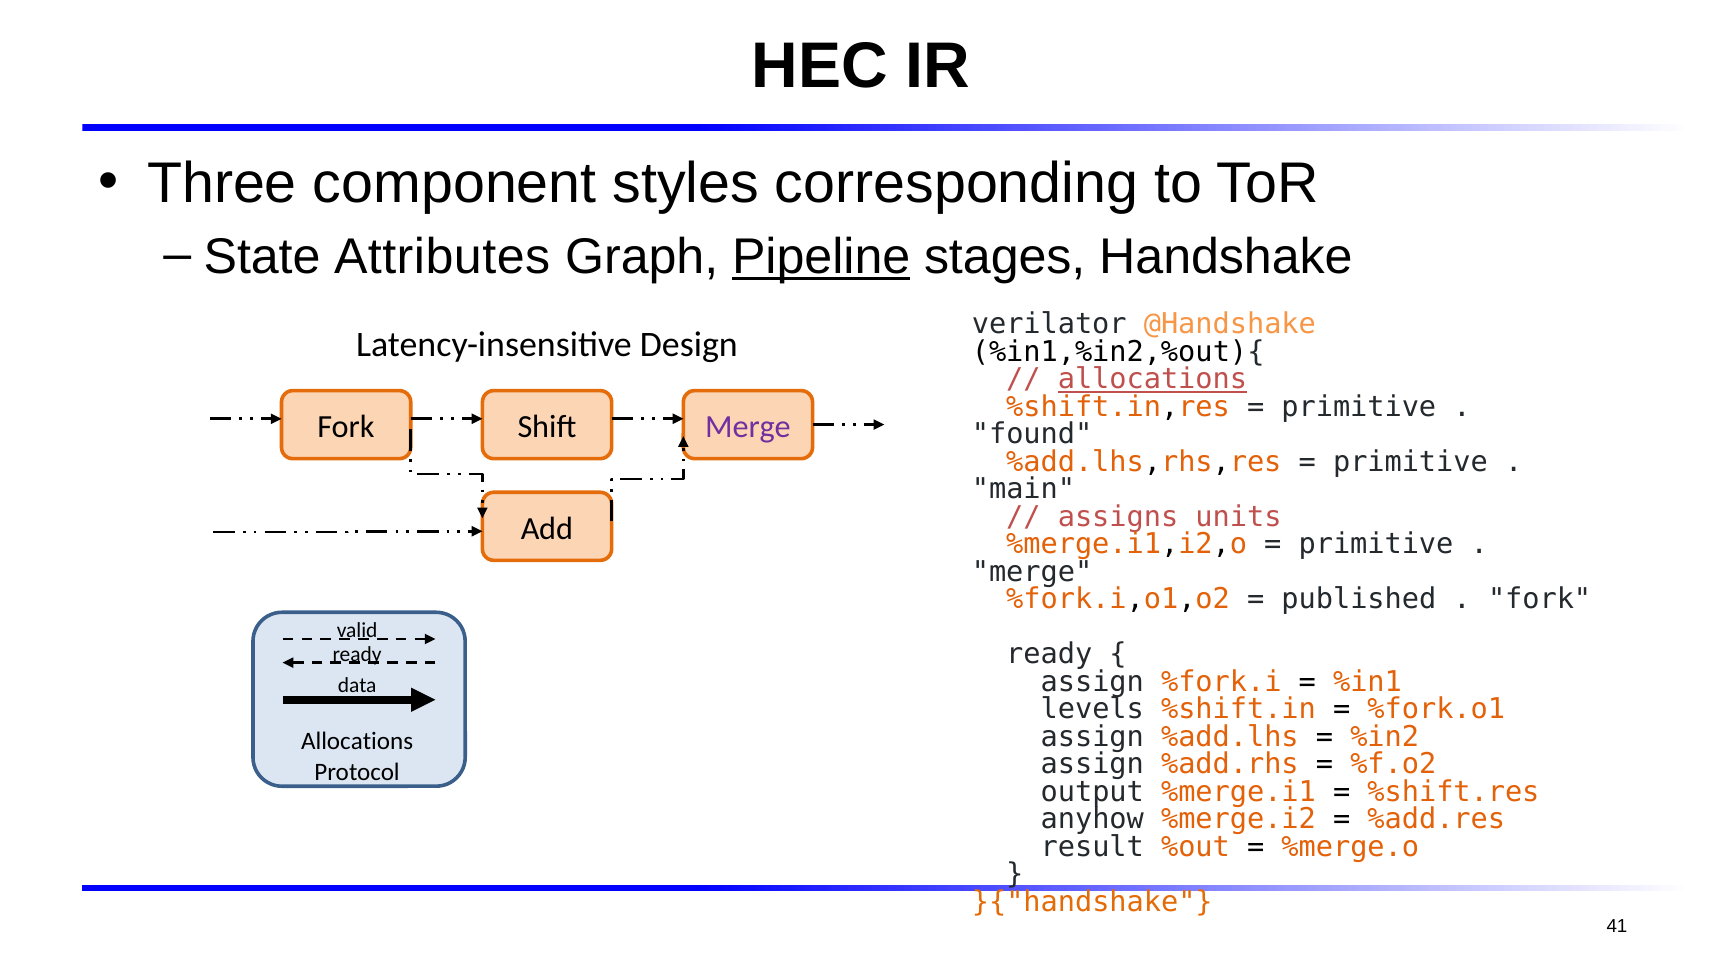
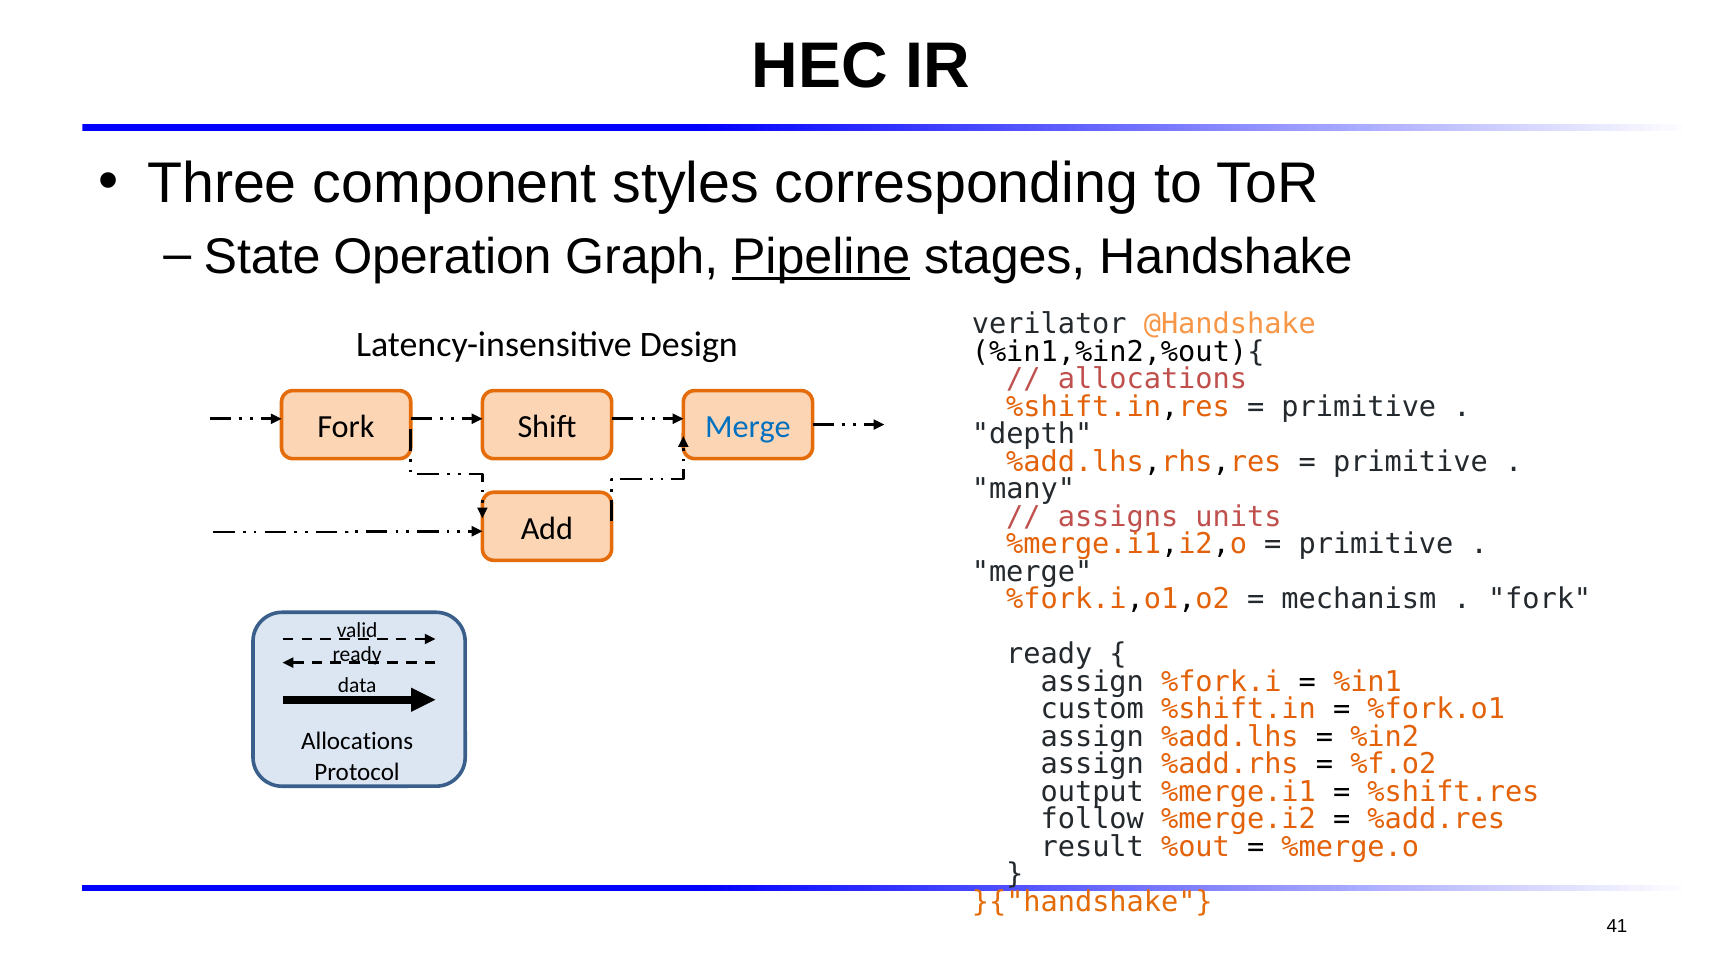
Attributes: Attributes -> Operation (443, 257)
allocations underline: present -> none (1152, 380)
Merge colour: purple -> blue (748, 427)
found: found -> depth (1032, 435)
main: main -> many (1023, 490)
published: published -> mechanism (1359, 600)
levels: levels -> custom (1092, 710)
anyhow: anyhow -> follow (1092, 820)
